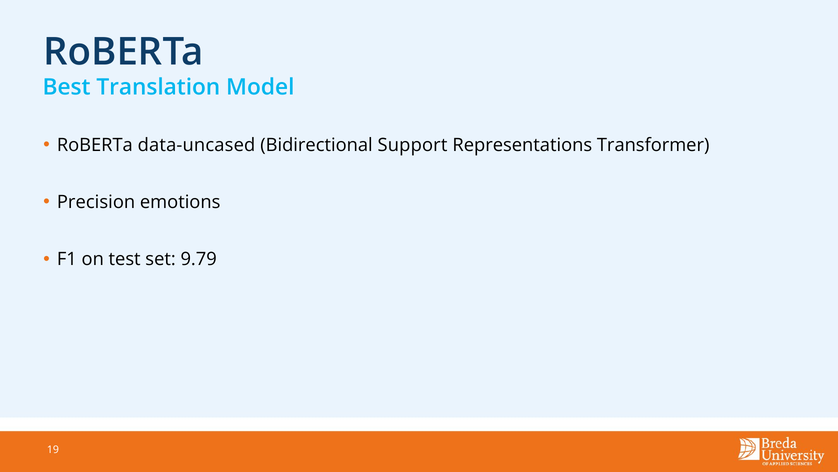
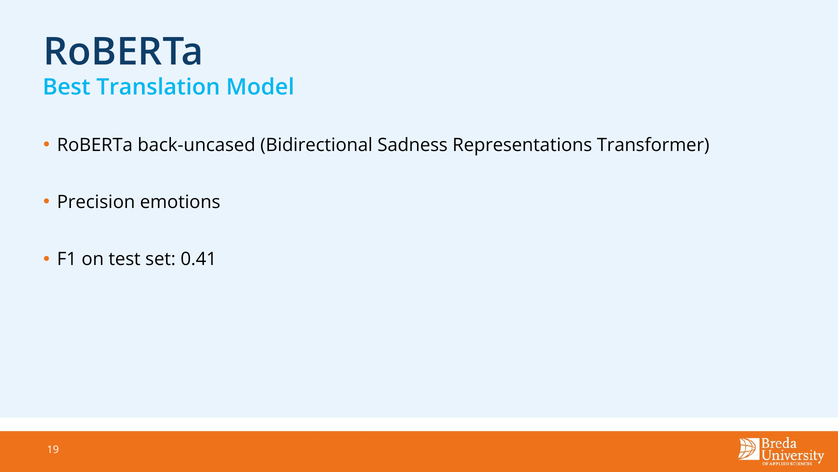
data-uncased: data-uncased -> back-uncased (197, 145)
Support: Support -> Sadness (413, 145)
9.79: 9.79 -> 0.41 (199, 259)
